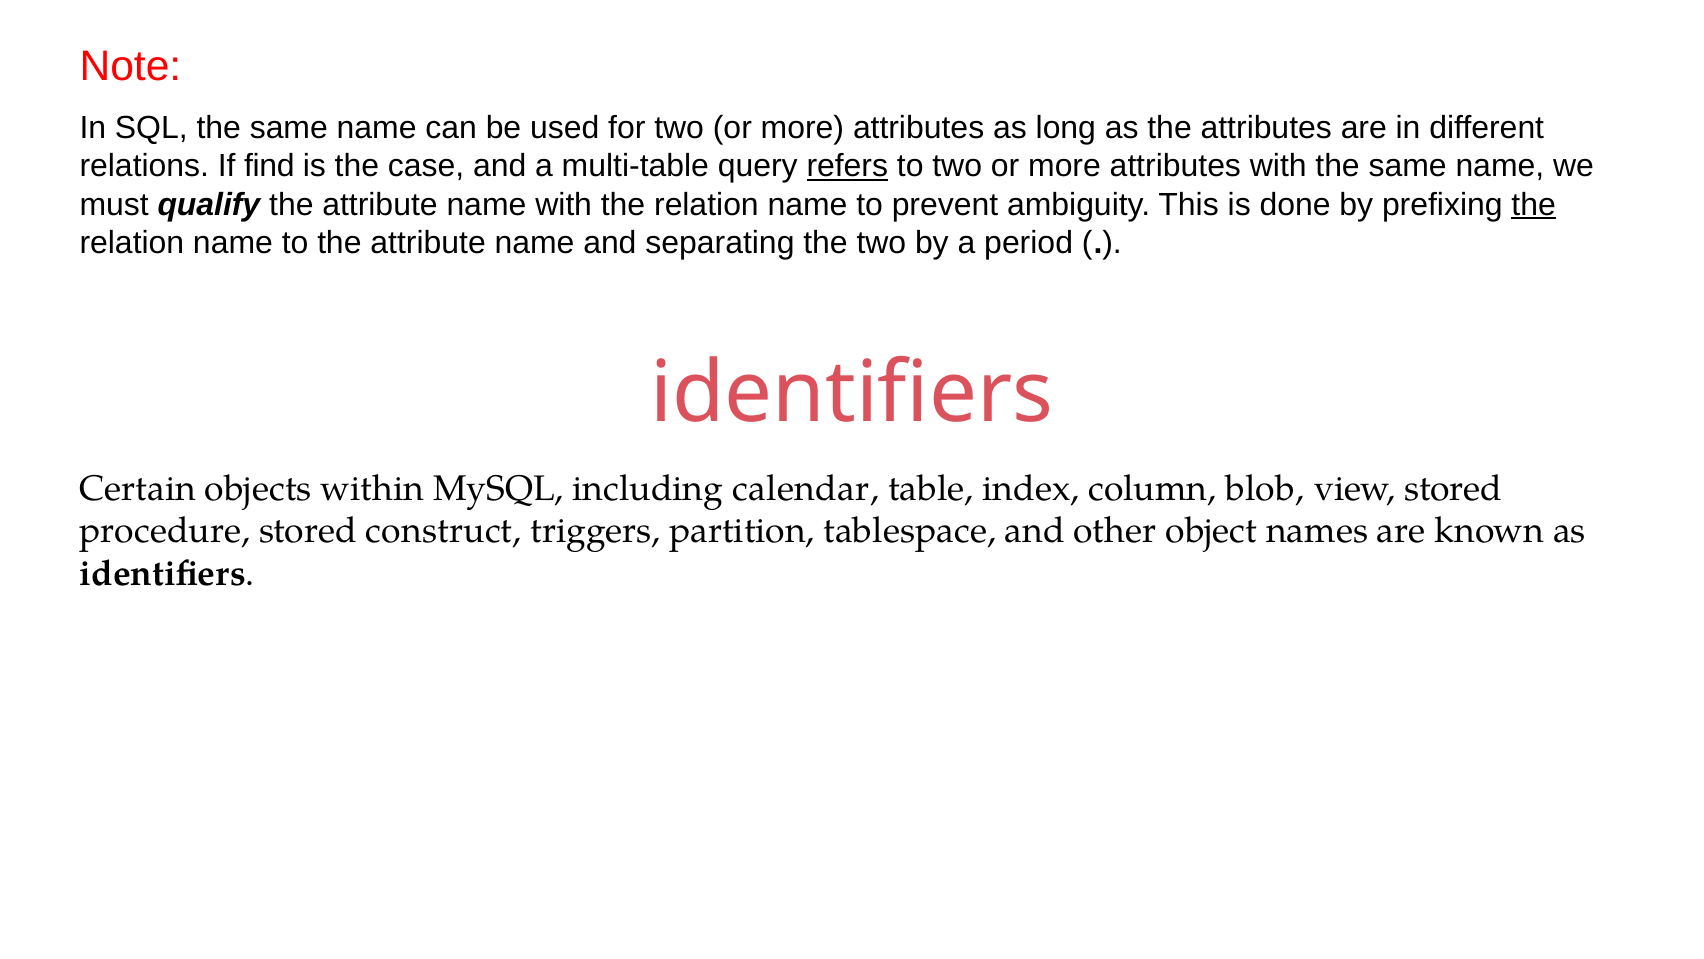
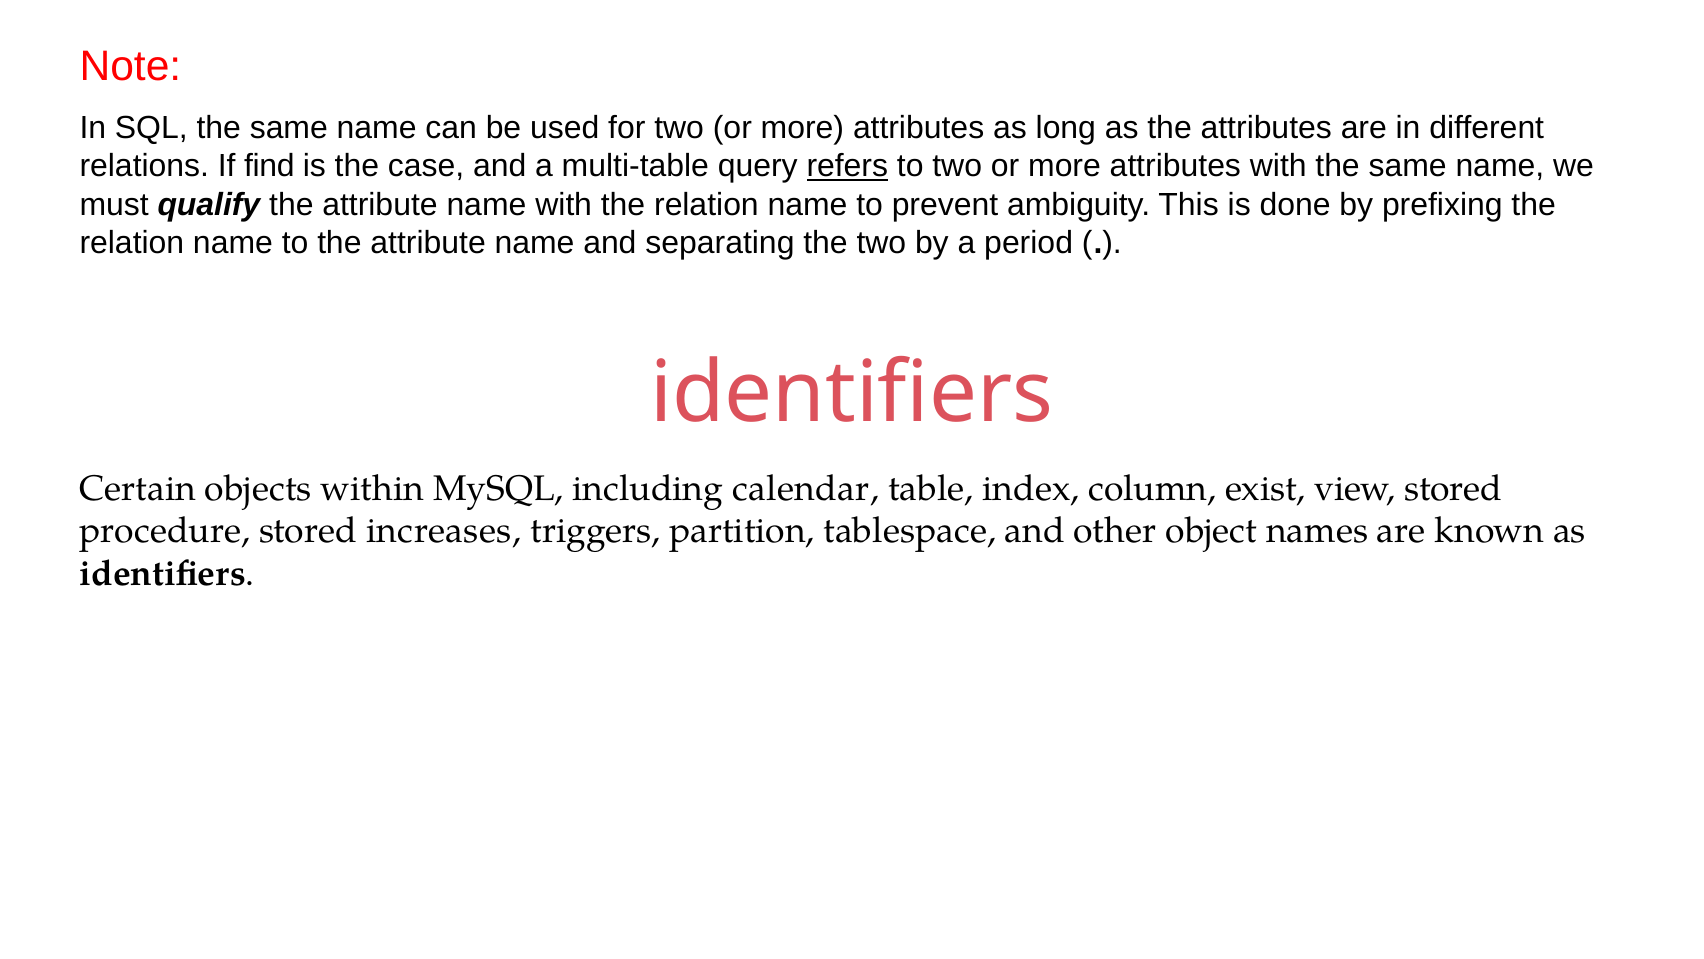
the underline: present -> none (1534, 205)
blob: blob -> exist (1265, 488)
construct: construct -> increases (444, 531)
